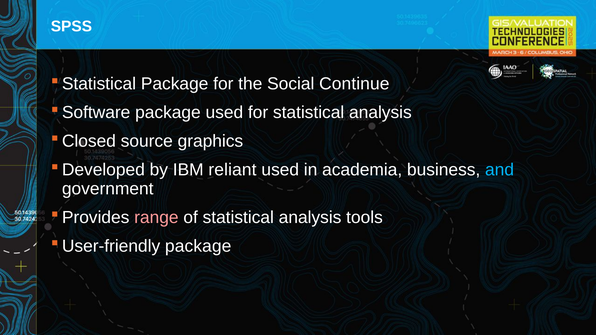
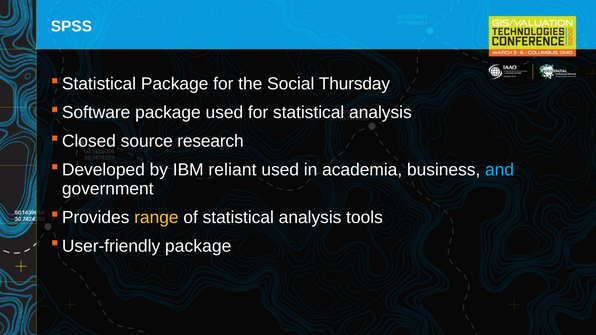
Continue: Continue -> Thursday (354, 84)
graphics: graphics -> research (210, 141)
range colour: pink -> yellow (156, 218)
